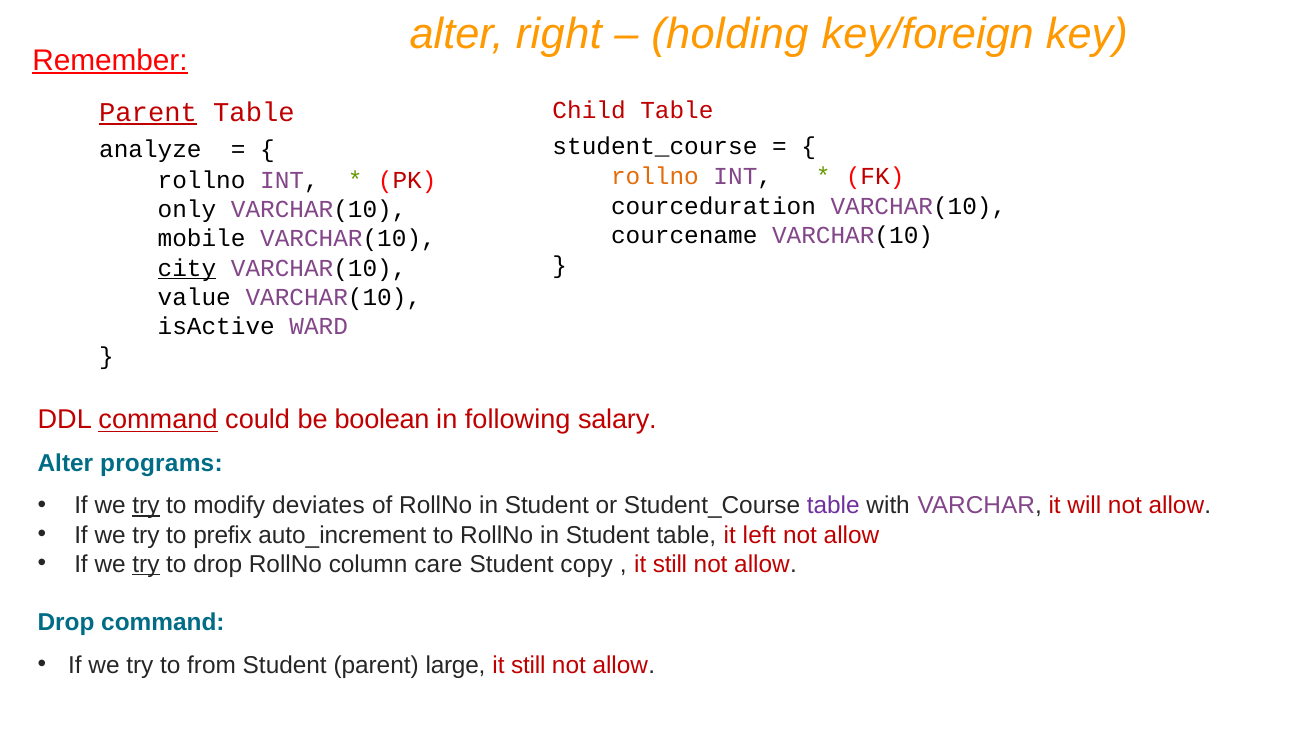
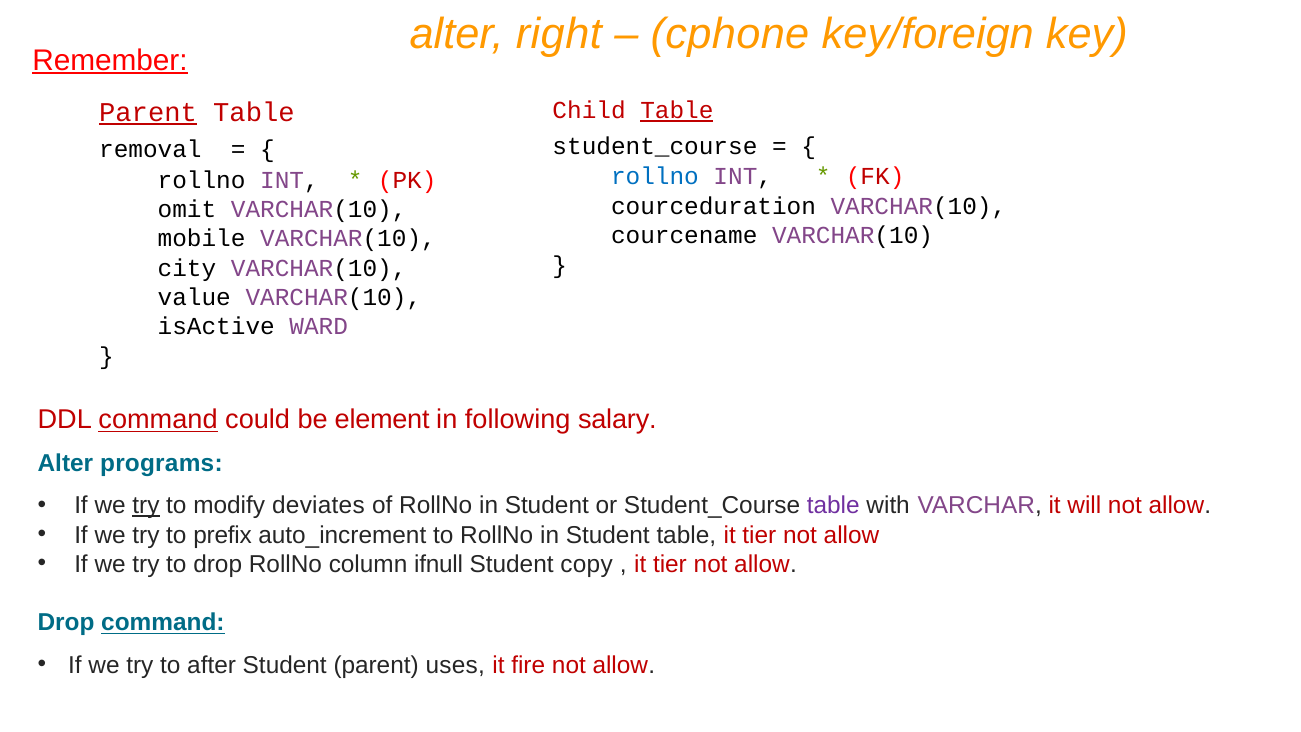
holding: holding -> cphone (730, 34)
Table underline: none -> present (677, 110)
analyze: analyze -> removal (150, 149)
rollno colour: orange -> blue (655, 177)
only: only -> omit (187, 210)
city underline: present -> none (187, 268)
boolean: boolean -> element (382, 420)
table it left: left -> tier (759, 535)
try underline: present -> none (146, 564)
care: care -> ifnull (439, 564)
still: still -> tier (670, 564)
command underline: none -> present (163, 623)
from: from -> after (212, 665)
large: large -> uses (455, 665)
still: still -> fire (528, 665)
